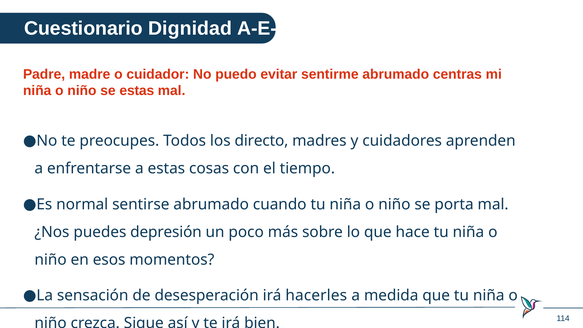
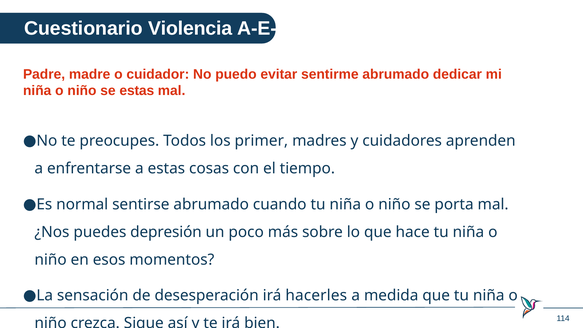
Dignidad: Dignidad -> Violencia (190, 29)
centras: centras -> dedicar (457, 74)
directo: directo -> primer (261, 141)
